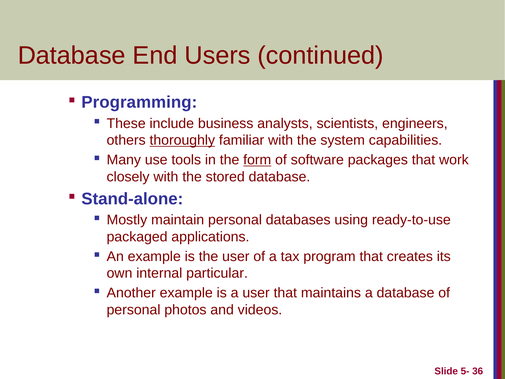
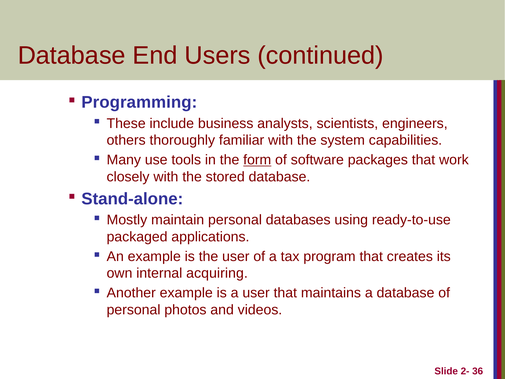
thoroughly underline: present -> none (182, 140)
particular: particular -> acquiring (217, 273)
5-: 5- -> 2- (465, 371)
